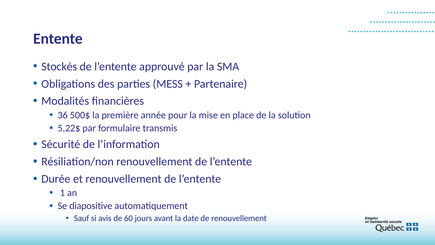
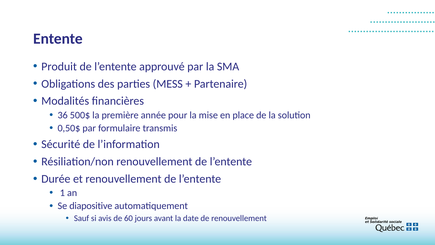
Stockés: Stockés -> Produit (59, 66)
5,22$: 5,22$ -> 0,50$ (69, 128)
